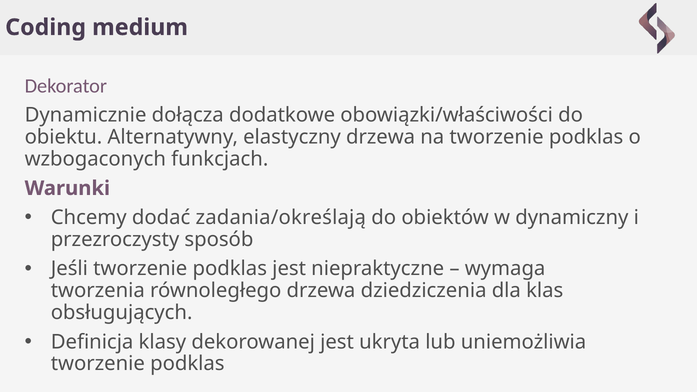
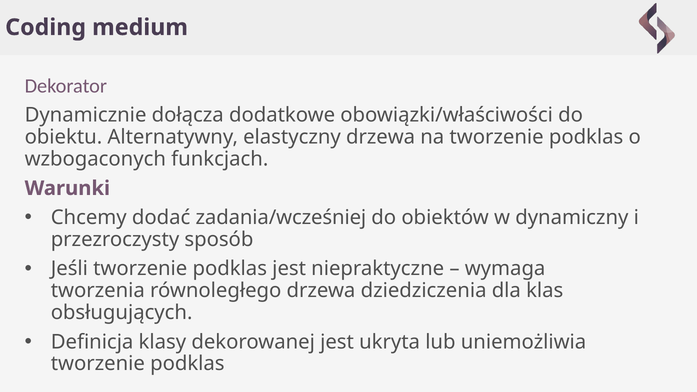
zadania/określają: zadania/określają -> zadania/wcześniej (281, 218)
